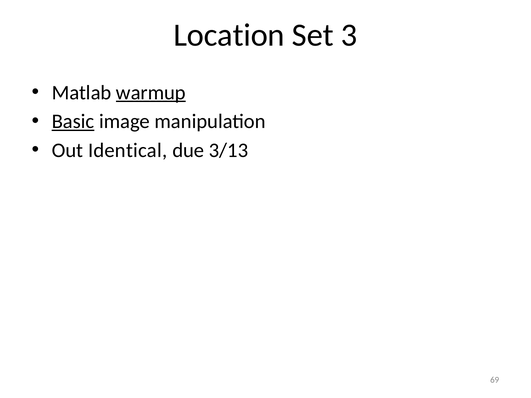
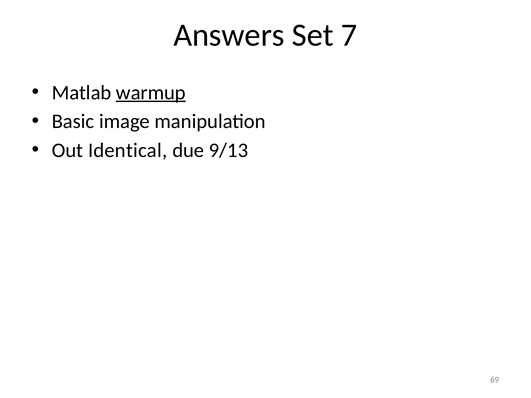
Location: Location -> Answers (229, 35)
3: 3 -> 7 (349, 35)
Basic underline: present -> none (73, 121)
3/13: 3/13 -> 9/13 (229, 150)
